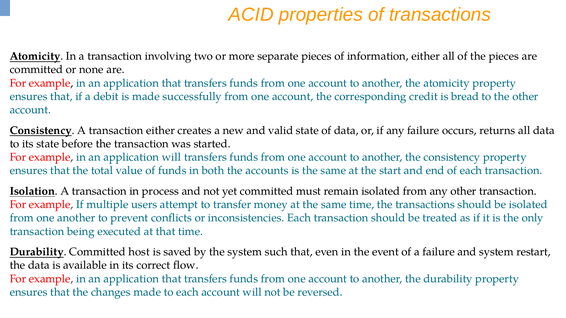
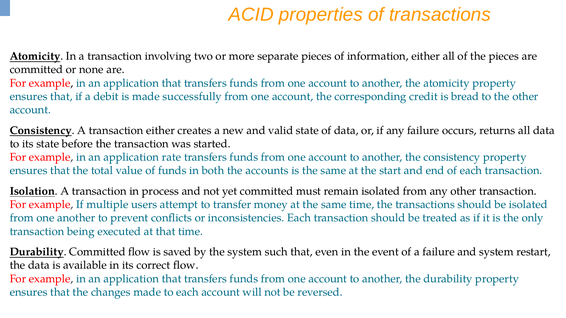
application will: will -> rate (172, 157)
Committed host: host -> flow (139, 252)
